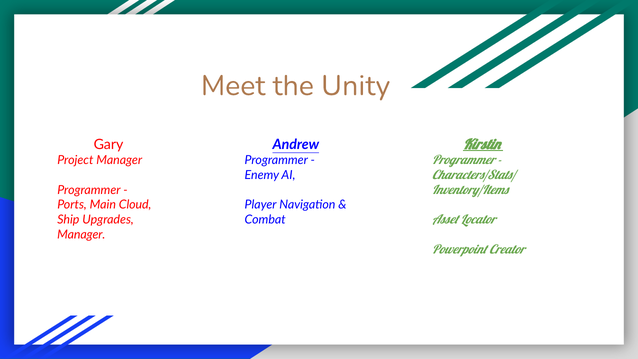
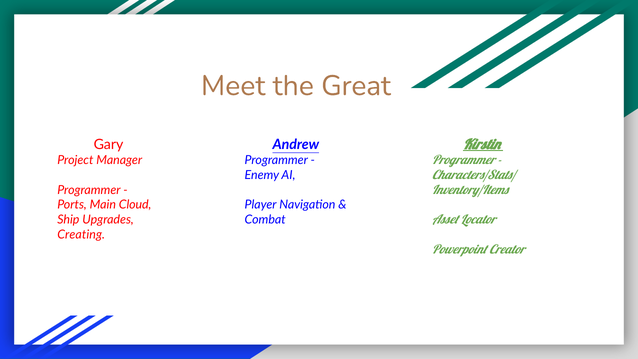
Unity: Unity -> Great (356, 86)
Manager: Manager -> Creating (81, 235)
